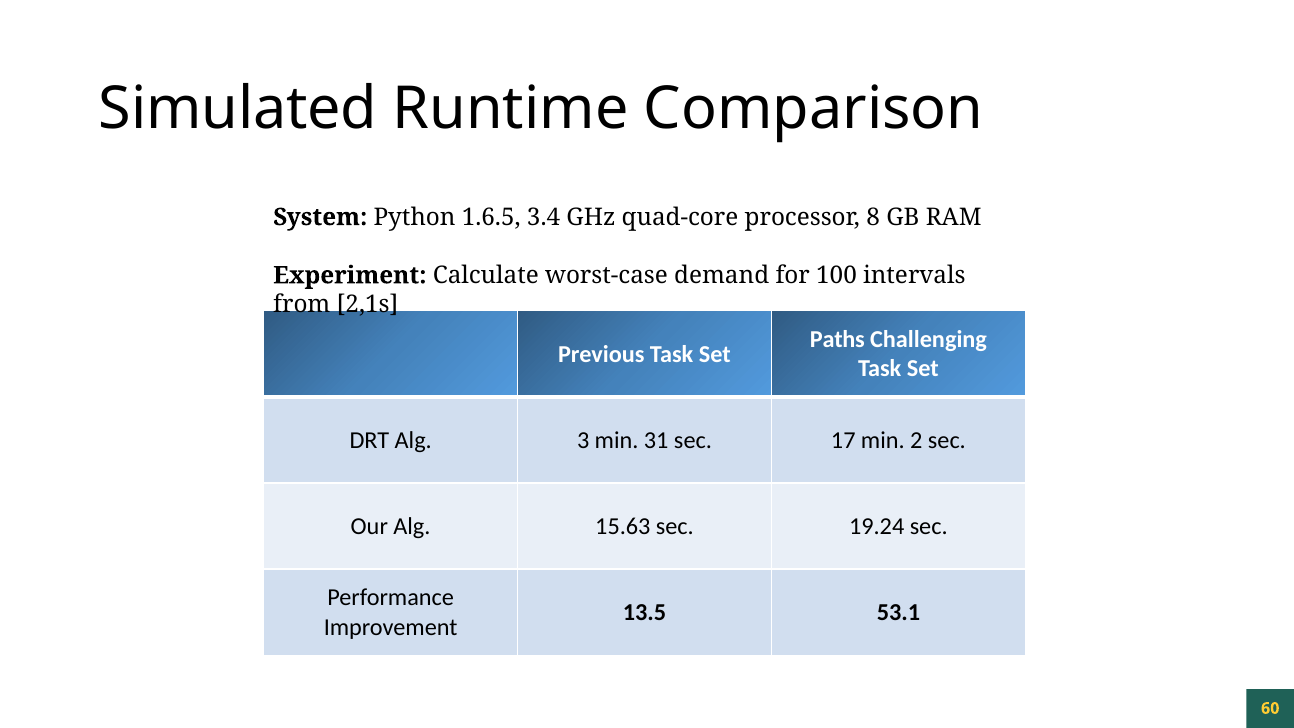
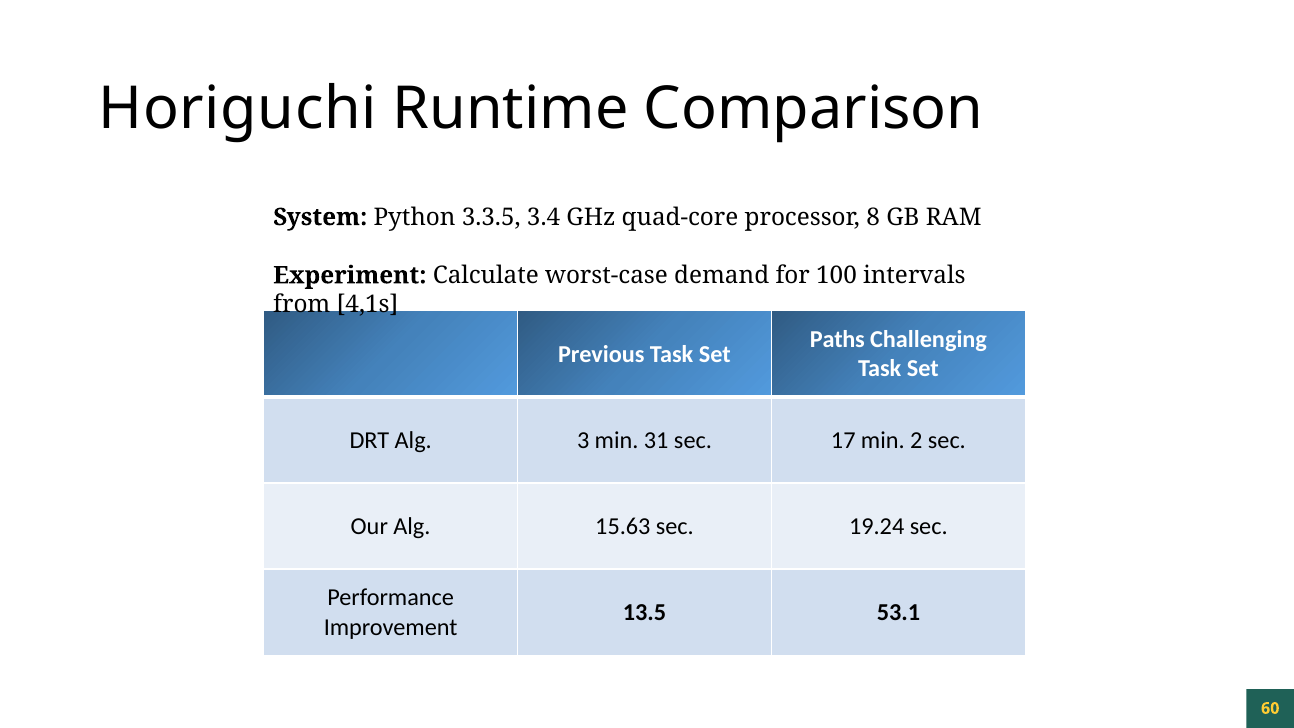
Simulated: Simulated -> Horiguchi (238, 109)
1.6.5: 1.6.5 -> 3.3.5 (491, 217)
2,1s: 2,1s -> 4,1s (368, 304)
